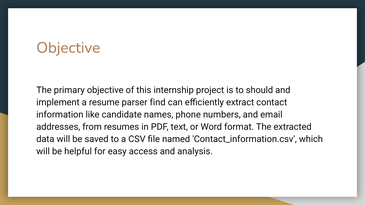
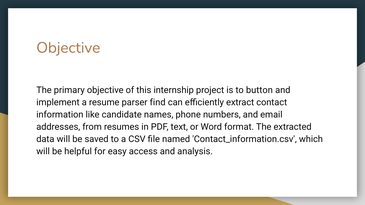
should: should -> button (259, 90)
